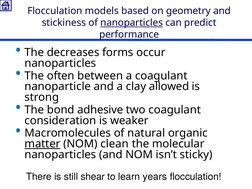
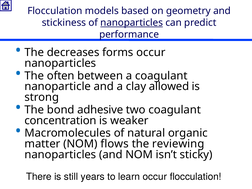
consideration: consideration -> concentration (60, 121)
matter underline: present -> none (42, 144)
clean: clean -> flows (115, 144)
molecular: molecular -> reviewing (178, 144)
shear: shear -> years (93, 177)
learn years: years -> occur (155, 177)
